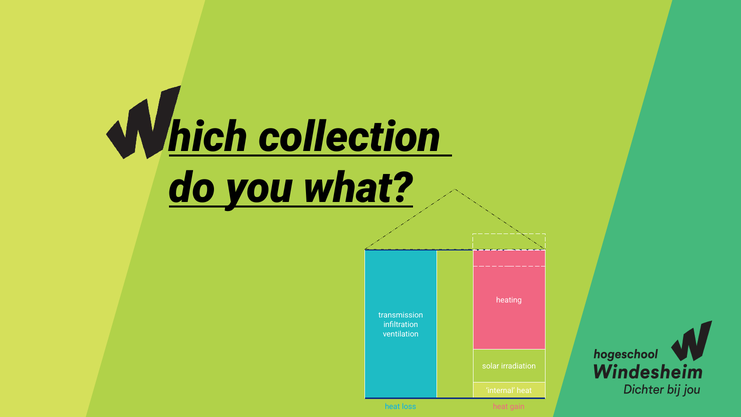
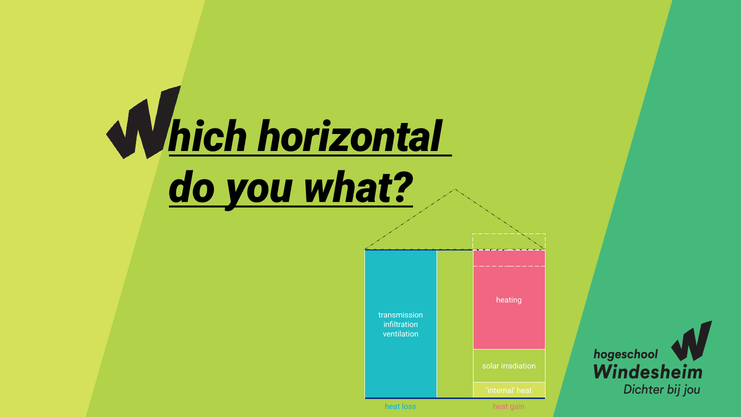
collection: collection -> horizontal (350, 137)
